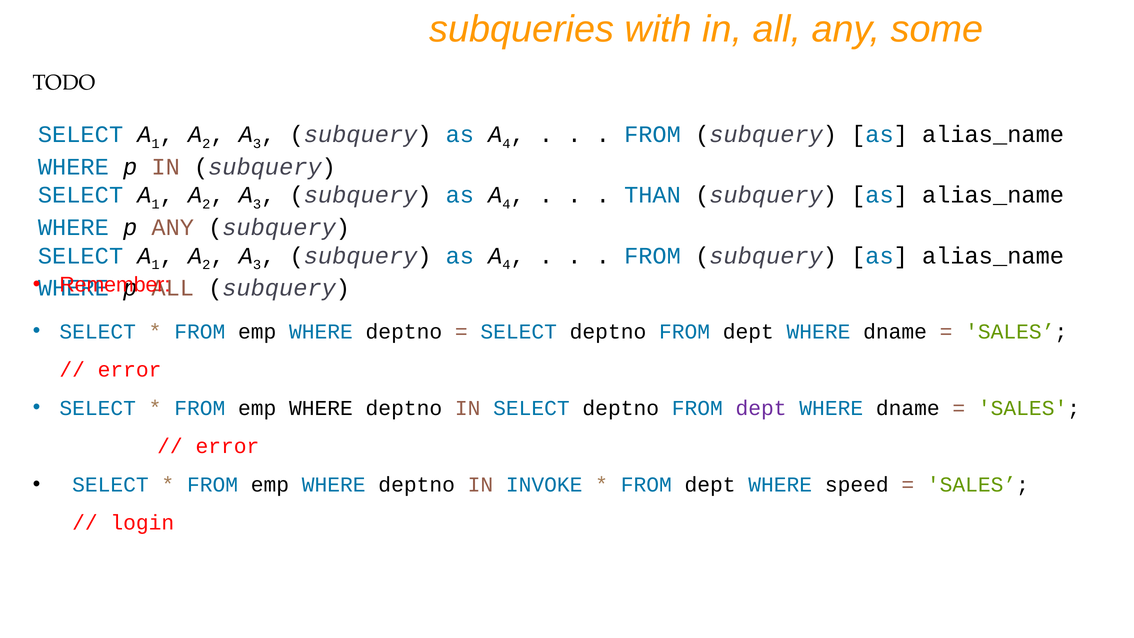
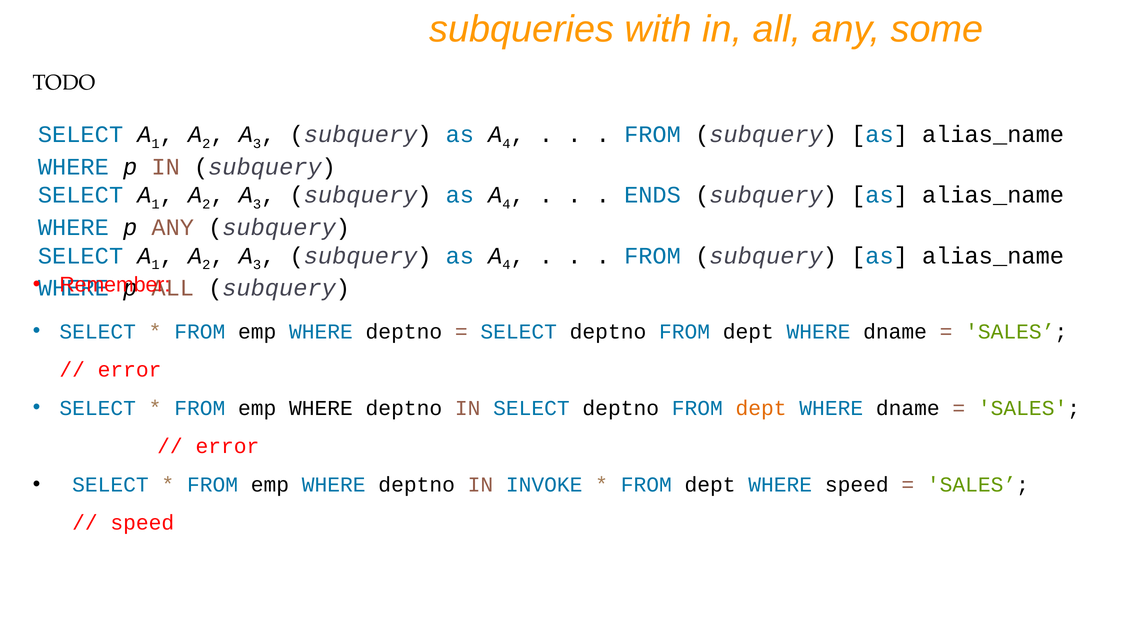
THAN: THAN -> ENDS (652, 195)
dept colour: purple -> orange (761, 408)
login: login -> speed (142, 523)
